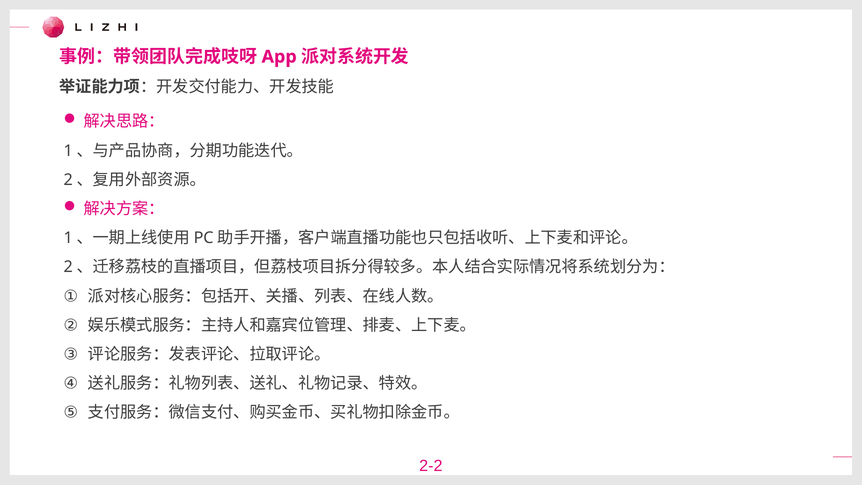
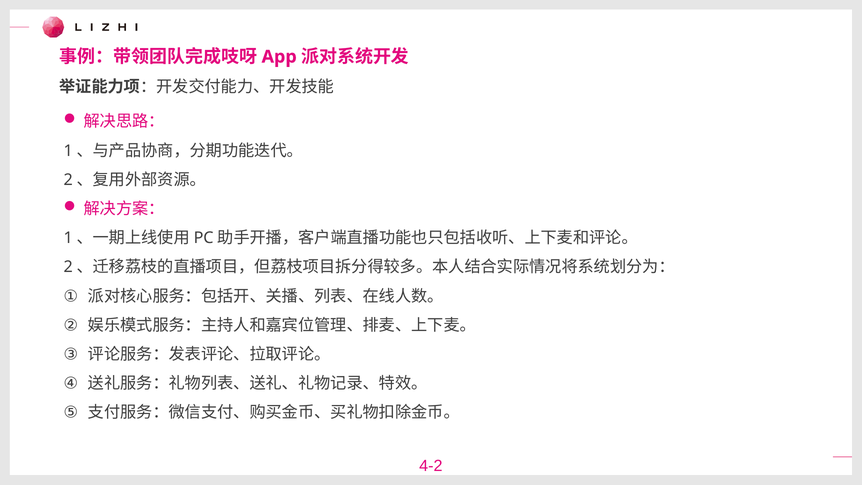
2-2: 2-2 -> 4-2 (431, 466)
